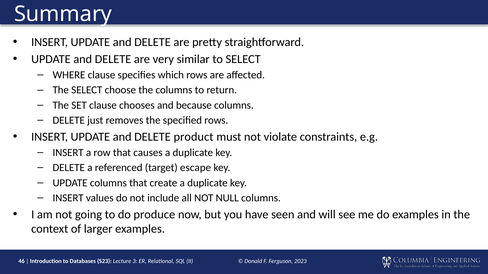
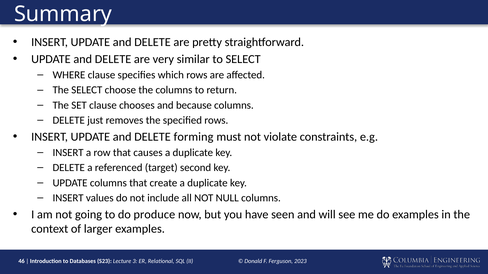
product: product -> forming (194, 137)
escape: escape -> second (196, 168)
